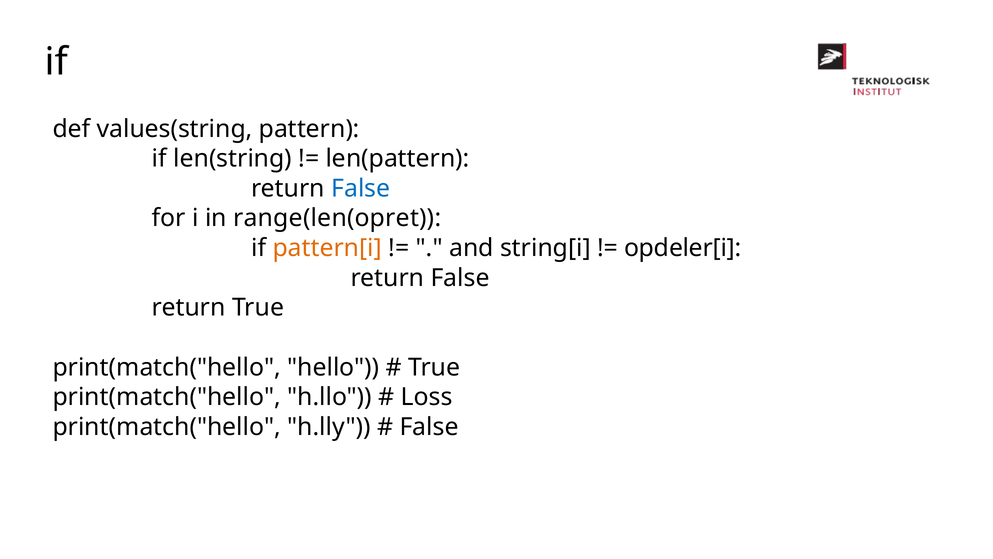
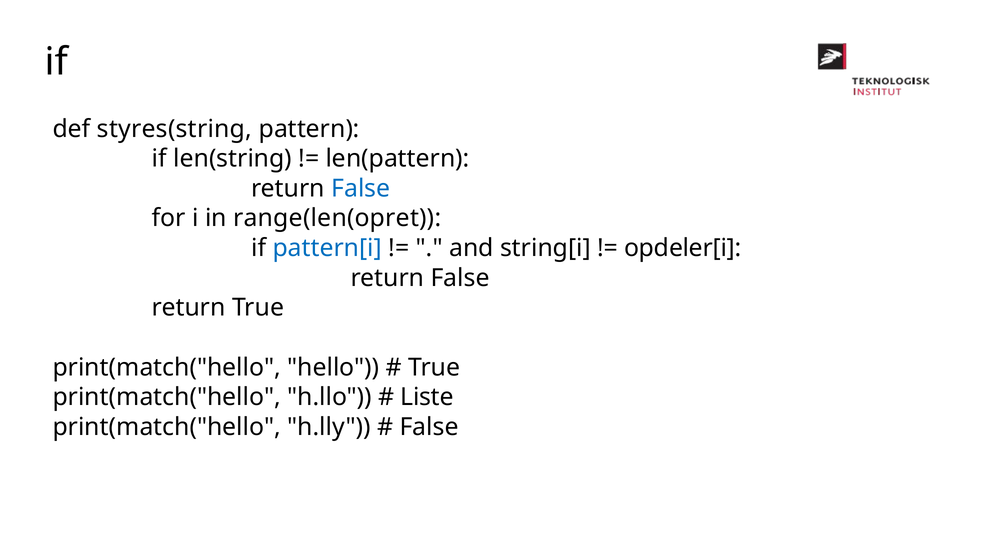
values(string: values(string -> styres(string (174, 129)
pattern[i colour: orange -> blue (327, 248)
Loss: Loss -> Liste (427, 397)
